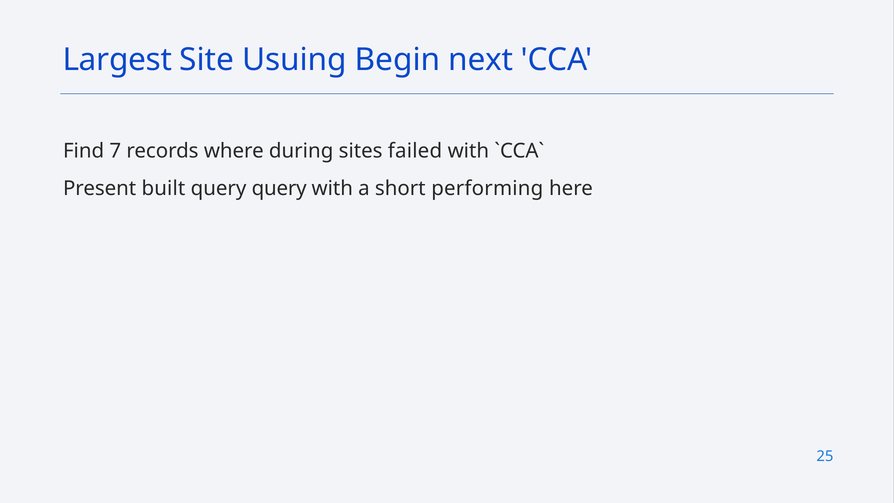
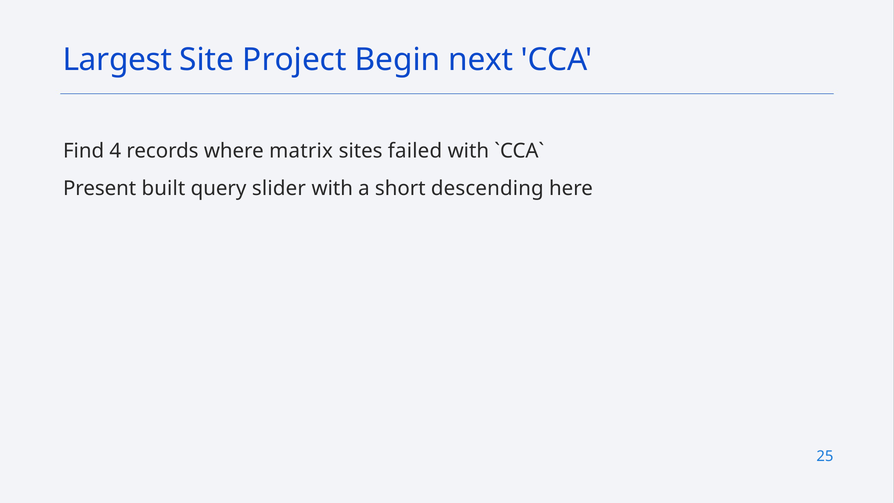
Usuing: Usuing -> Project (294, 60)
7: 7 -> 4 (115, 151)
during: during -> matrix (301, 151)
query query: query -> slider (279, 188)
performing: performing -> descending (487, 188)
